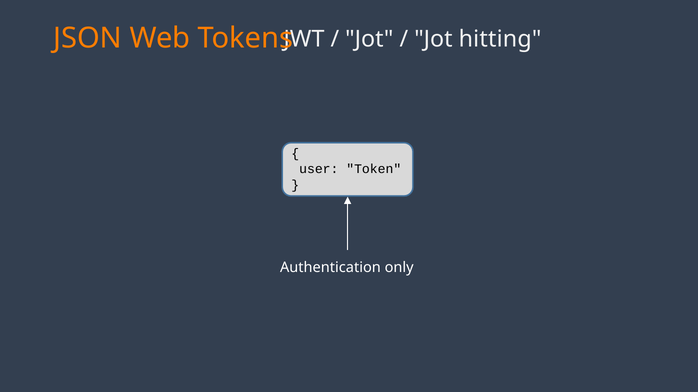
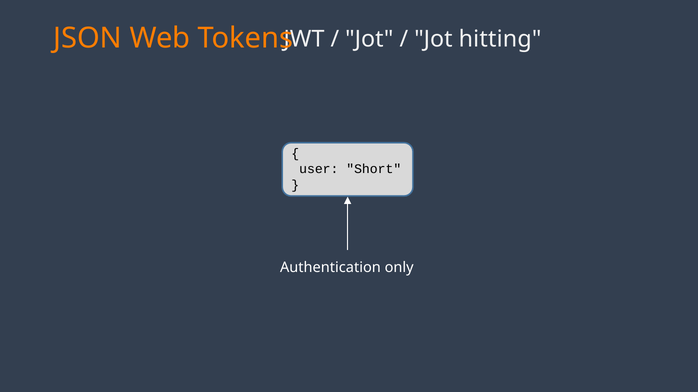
Token: Token -> Short (374, 169)
